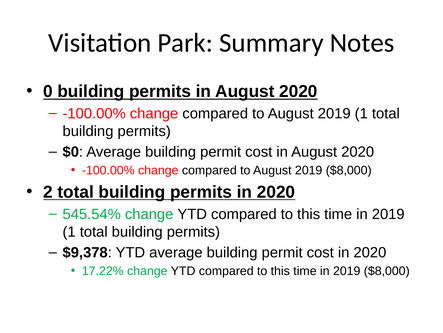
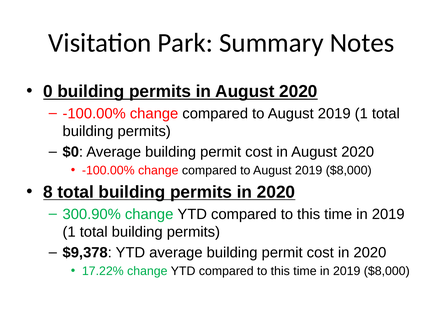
2: 2 -> 8 (48, 192)
545.54%: 545.54% -> 300.90% (92, 214)
